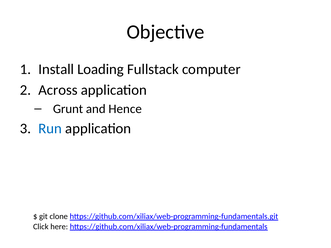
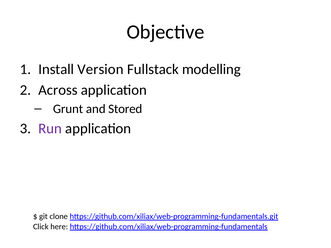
Loading: Loading -> Version (100, 69)
computer: computer -> modelling (211, 69)
Hence: Hence -> Stored (125, 109)
Run colour: blue -> purple (50, 129)
